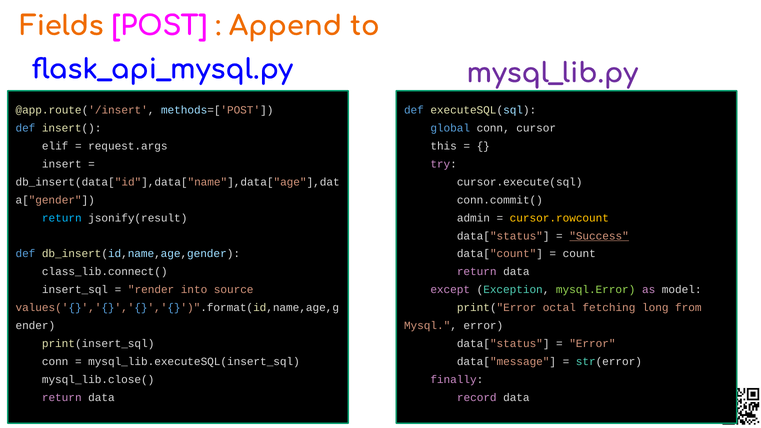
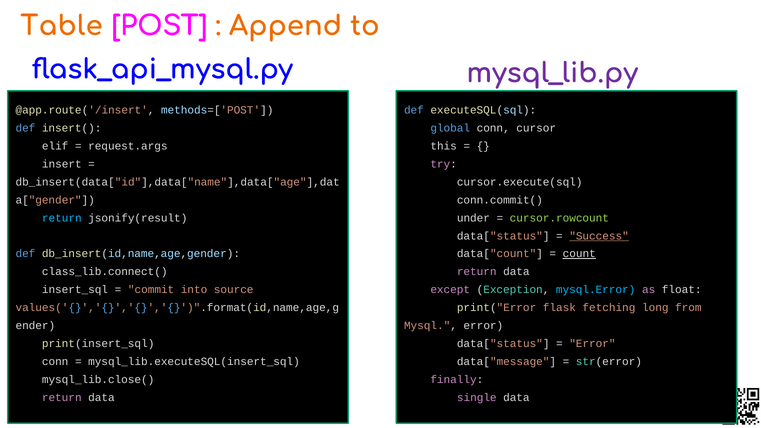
Fields: Fields -> Table (61, 26)
admin: admin -> under (473, 218)
cursor.rowcount colour: yellow -> light green (559, 218)
count underline: none -> present (579, 254)
render: render -> commit (151, 290)
mysql.Error colour: light green -> light blue (596, 290)
model: model -> float (682, 290)
octal: octal -> flask (559, 308)
record: record -> single (477, 397)
